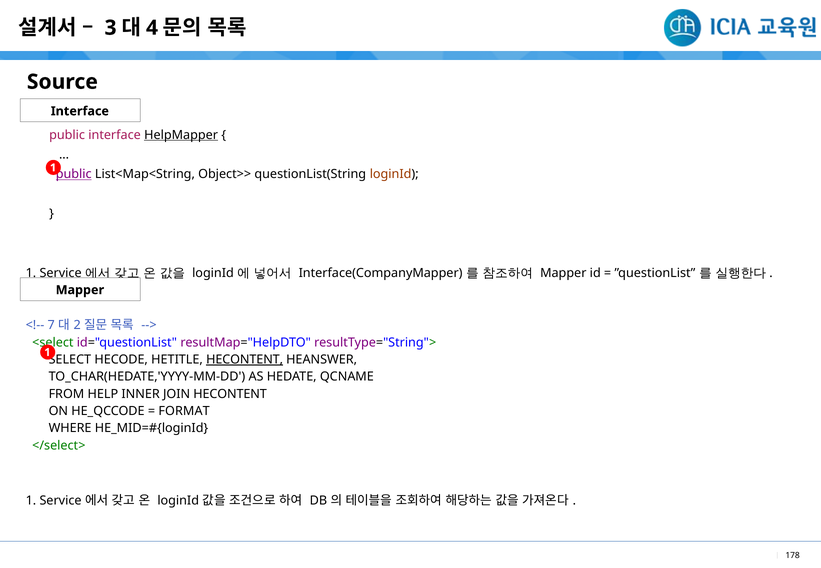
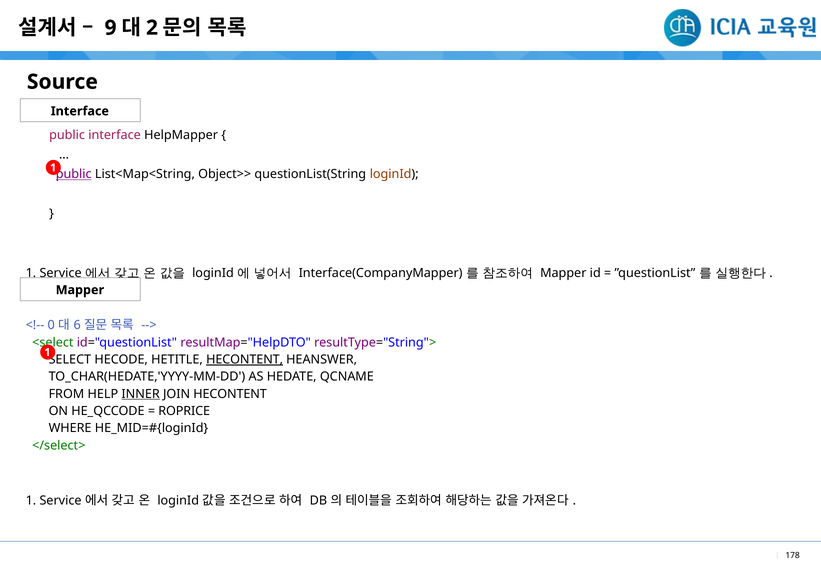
3: 3 -> 9 (111, 28)
4: 4 -> 2 (152, 28)
HelpMapper underline: present -> none (181, 135)
7: 7 -> 0 (51, 325)
2: 2 -> 6 (77, 325)
INNER underline: none -> present (141, 394)
FORMAT: FORMAT -> ROPRICE (184, 411)
